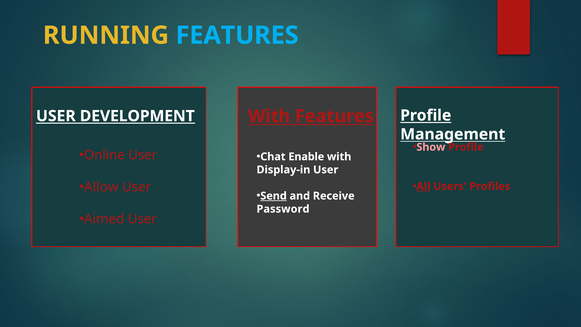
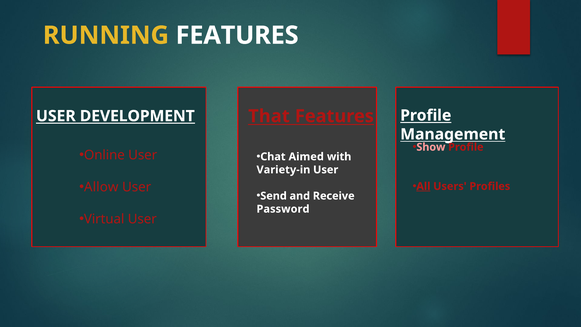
FEATURES colour: light blue -> white (237, 35)
With: With -> That (269, 116)
Enable: Enable -> Aimed (306, 157)
Display-in: Display-in -> Variety-in (283, 170)
Send underline: present -> none (274, 196)
Aimed: Aimed -> Virtual (104, 219)
